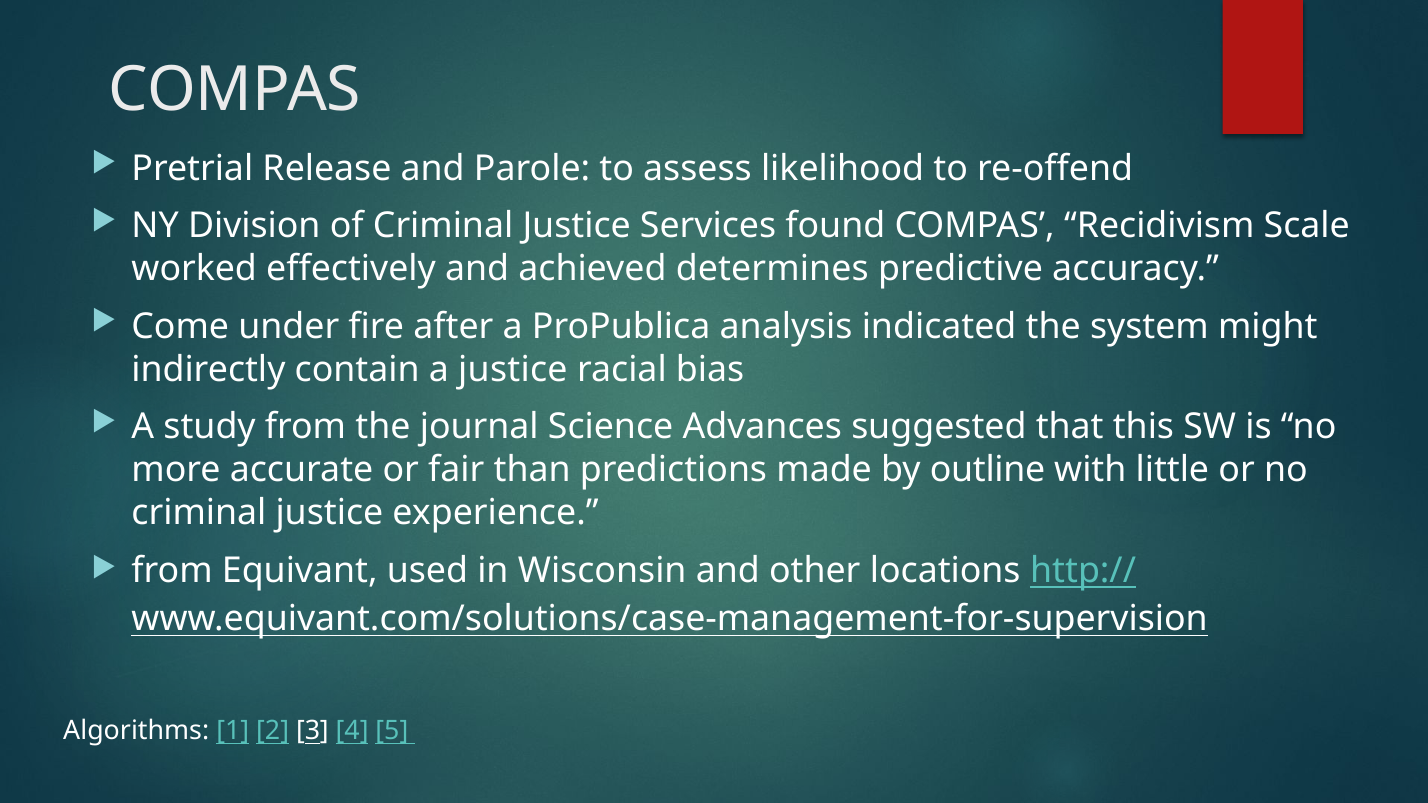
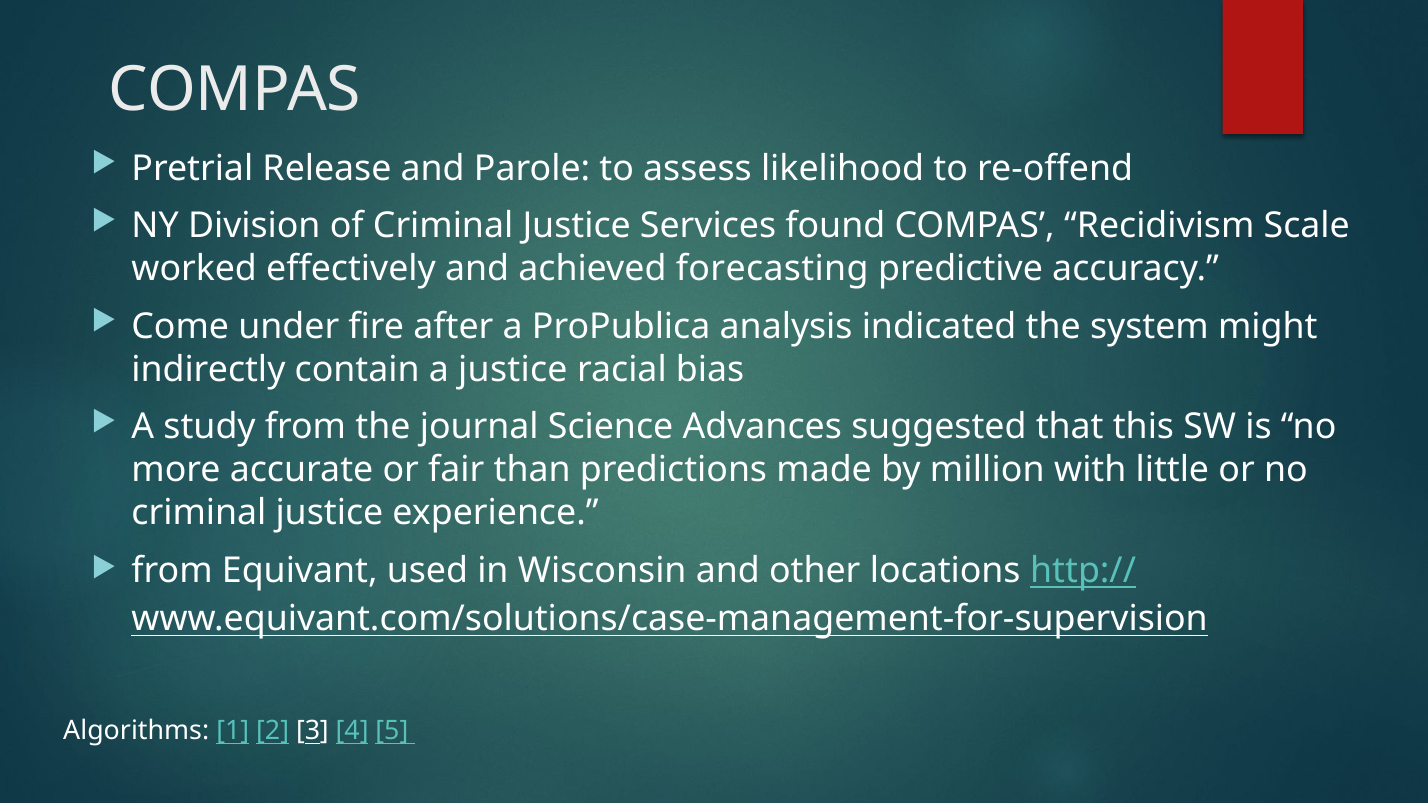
determines: determines -> forecasting (772, 269)
outline: outline -> million (987, 470)
